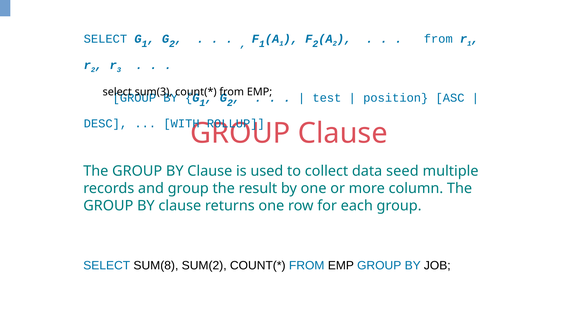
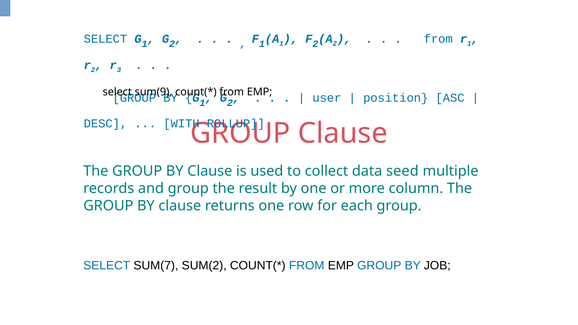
sum(3: sum(3 -> sum(9 (153, 92)
test: test -> user (327, 98)
SUM(8: SUM(8 -> SUM(7 (156, 266)
